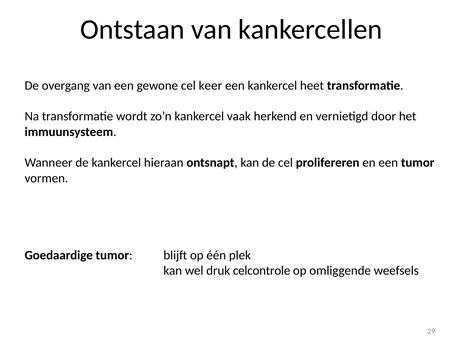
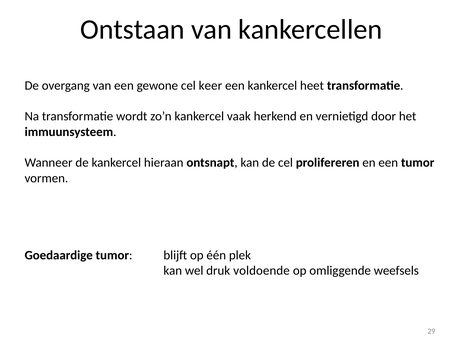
celcontrole: celcontrole -> voldoende (261, 271)
